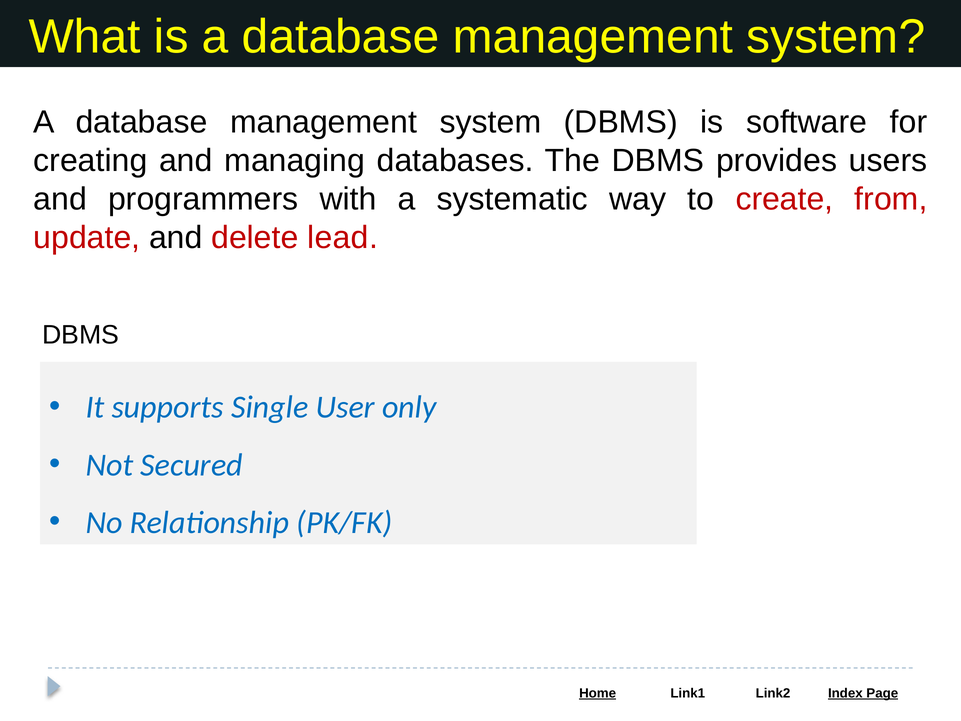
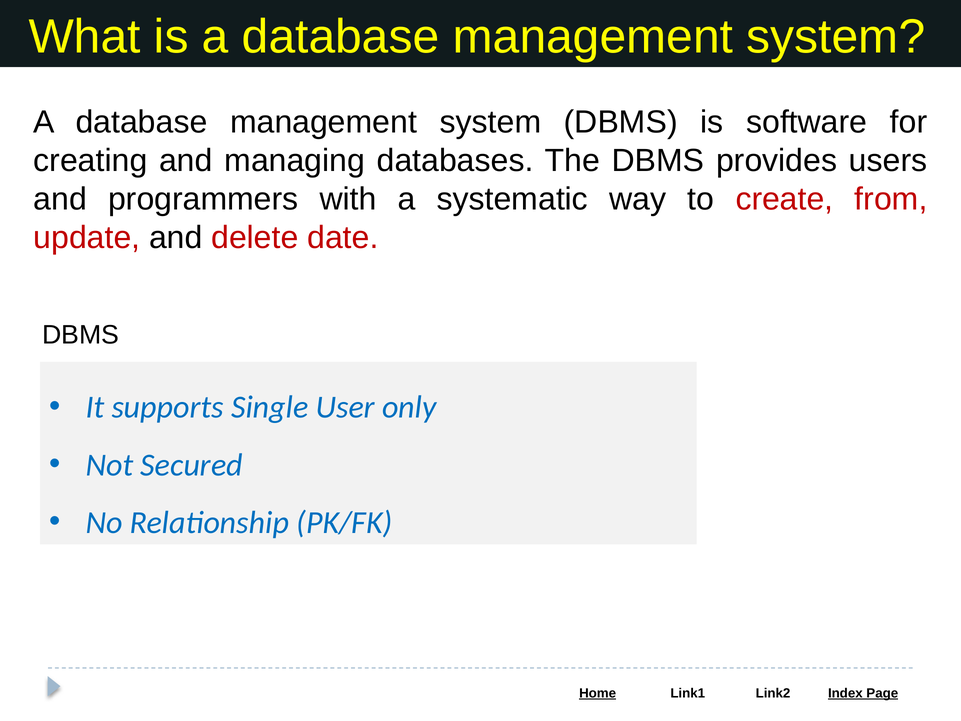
lead: lead -> date (343, 238)
